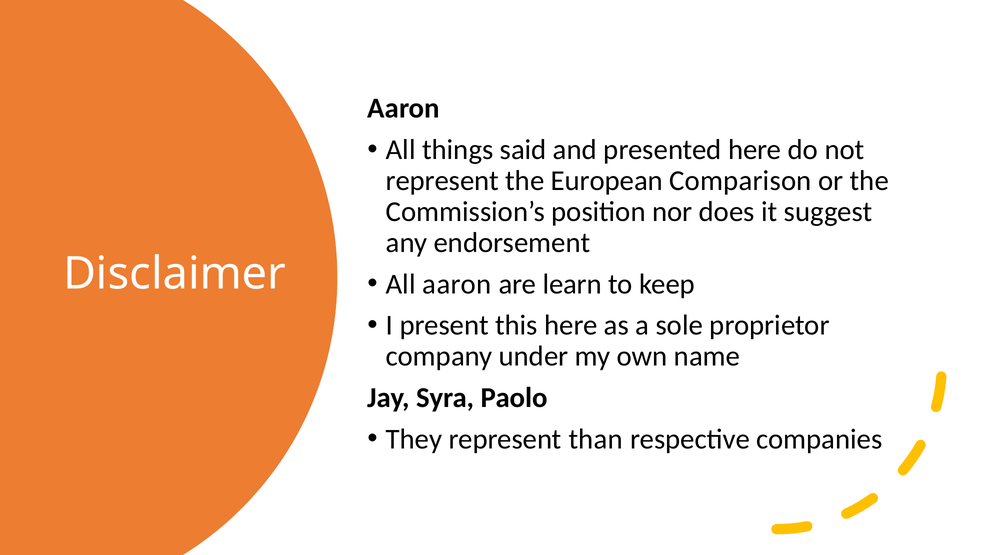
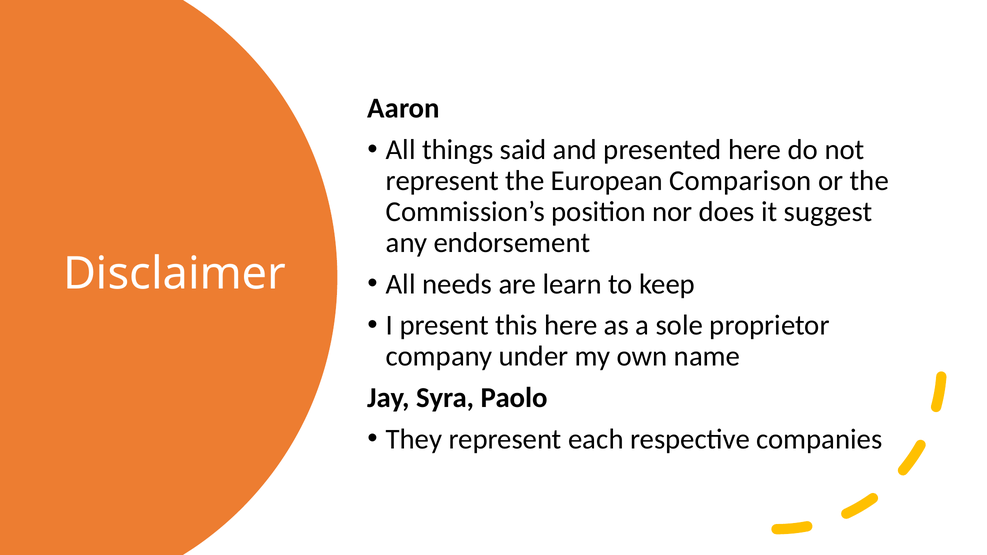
All aaron: aaron -> needs (457, 284)
than: than -> each (596, 439)
